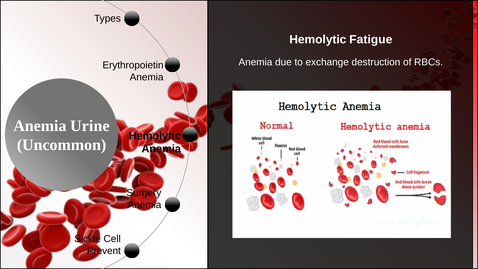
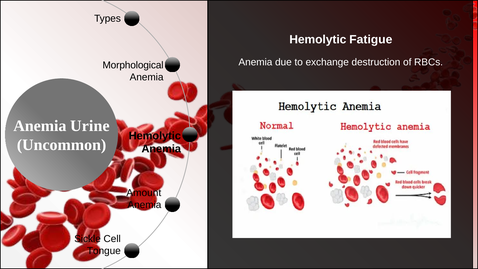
Erythropoietin: Erythropoietin -> Morphological (133, 65)
Surgery: Surgery -> Amount (144, 193)
Prevent: Prevent -> Tongue (104, 251)
